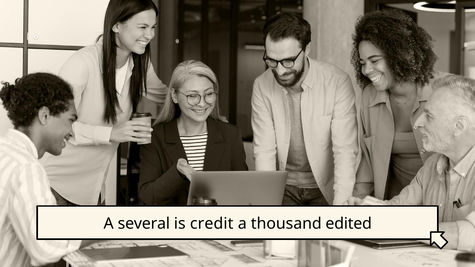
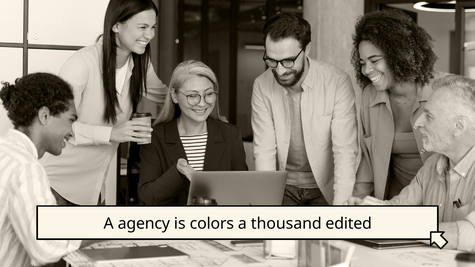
several: several -> agency (144, 224)
credit: credit -> colors (212, 224)
